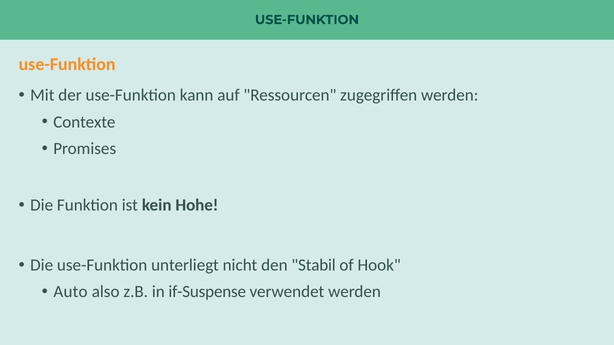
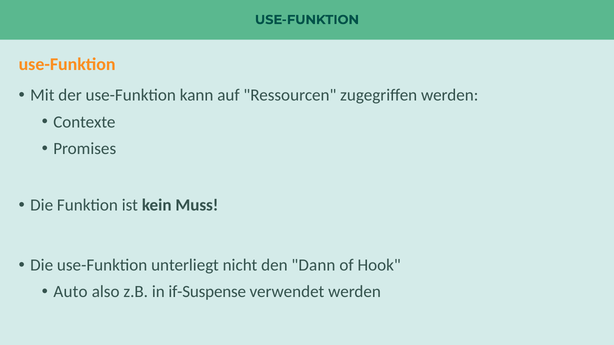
Hohe: Hohe -> Muss (197, 206)
Stabil: Stabil -> Dann (313, 265)
